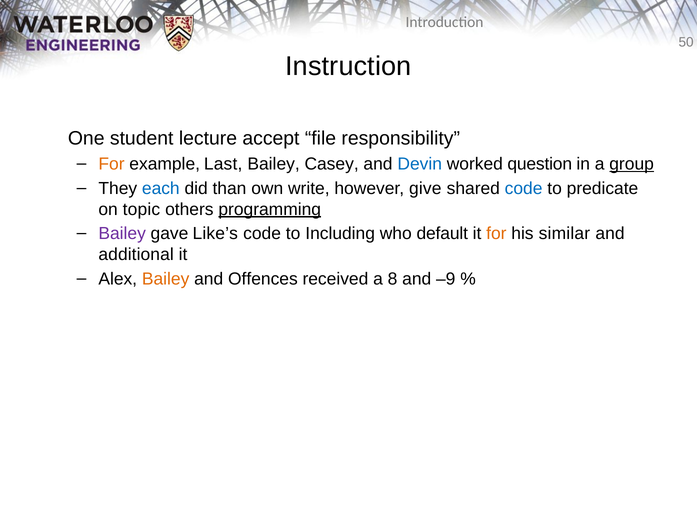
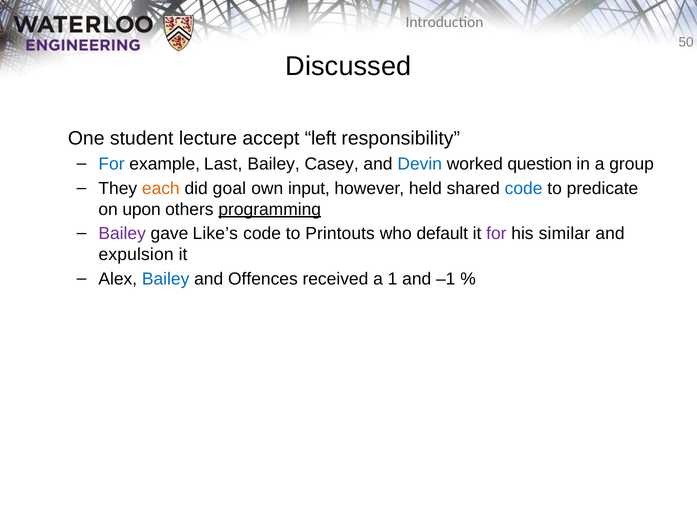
Instruction: Instruction -> Discussed (348, 66)
file: file -> left (321, 138)
For colour: orange -> blue (112, 164)
group underline: present -> none (632, 164)
each colour: blue -> orange (161, 188)
than: than -> goal (229, 188)
write: write -> input (309, 188)
give: give -> held (425, 188)
topic: topic -> upon (142, 209)
Including: Including -> Printouts (340, 234)
for colour: orange -> purple (496, 234)
additional: additional -> expulsion (136, 254)
Bailey colour: orange -> blue (166, 279)
8: 8 -> 1 (392, 279)
–9: –9 -> –1 (446, 279)
